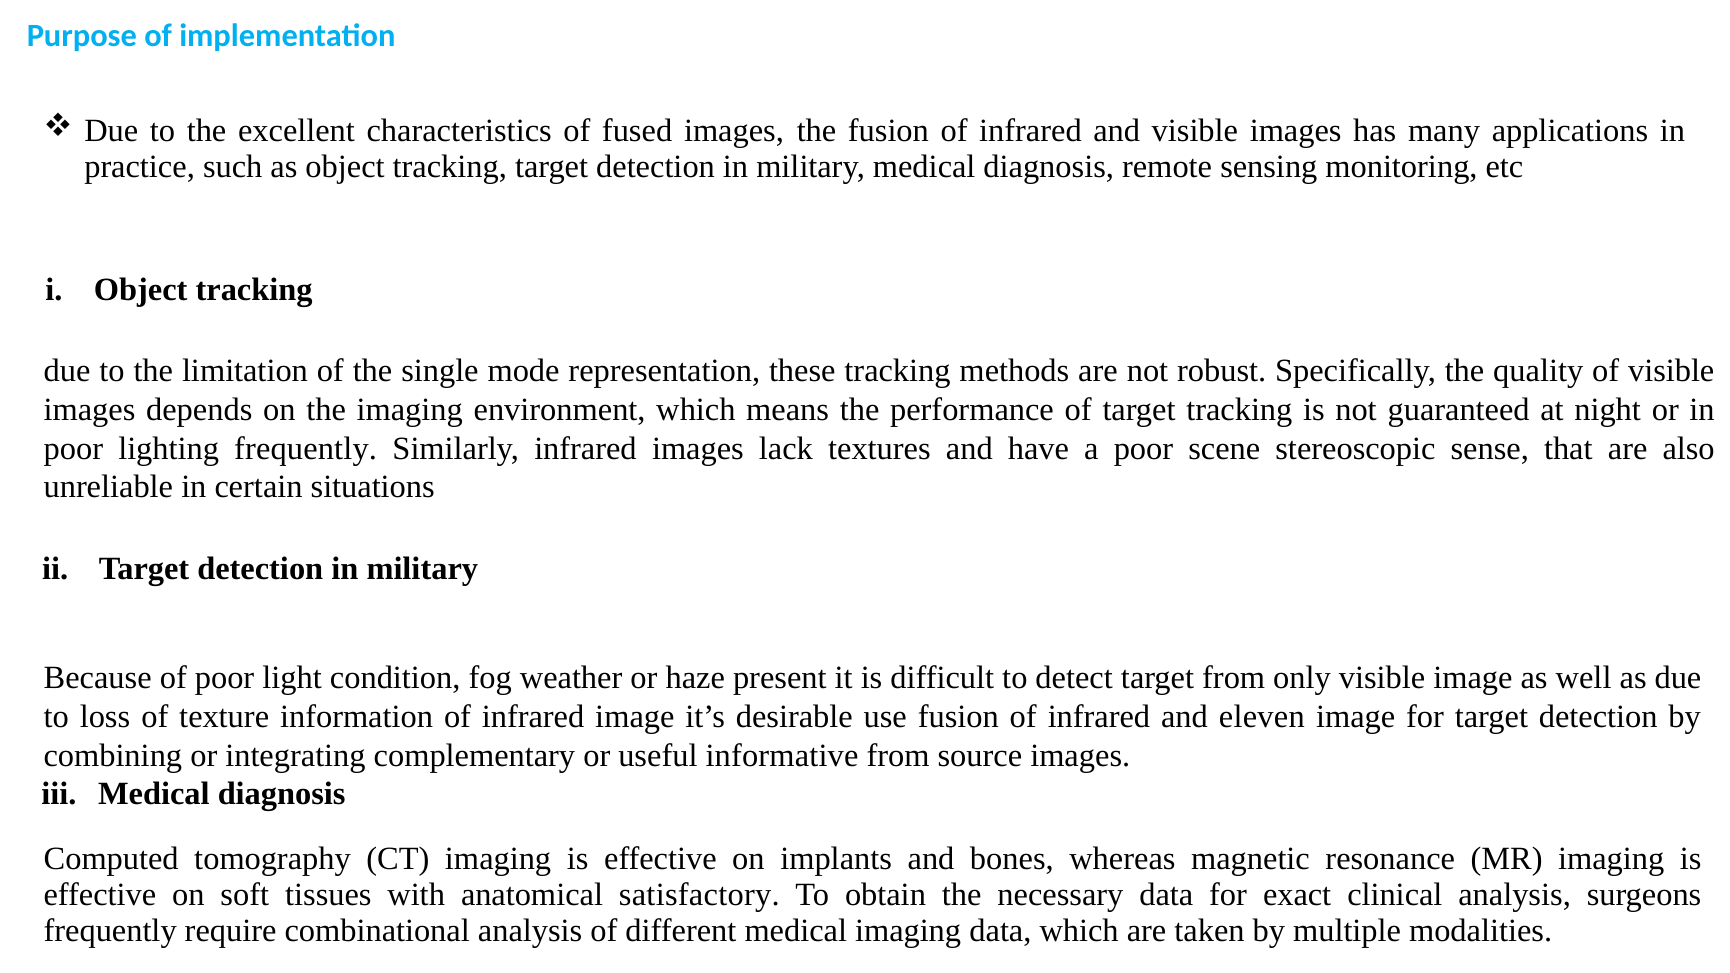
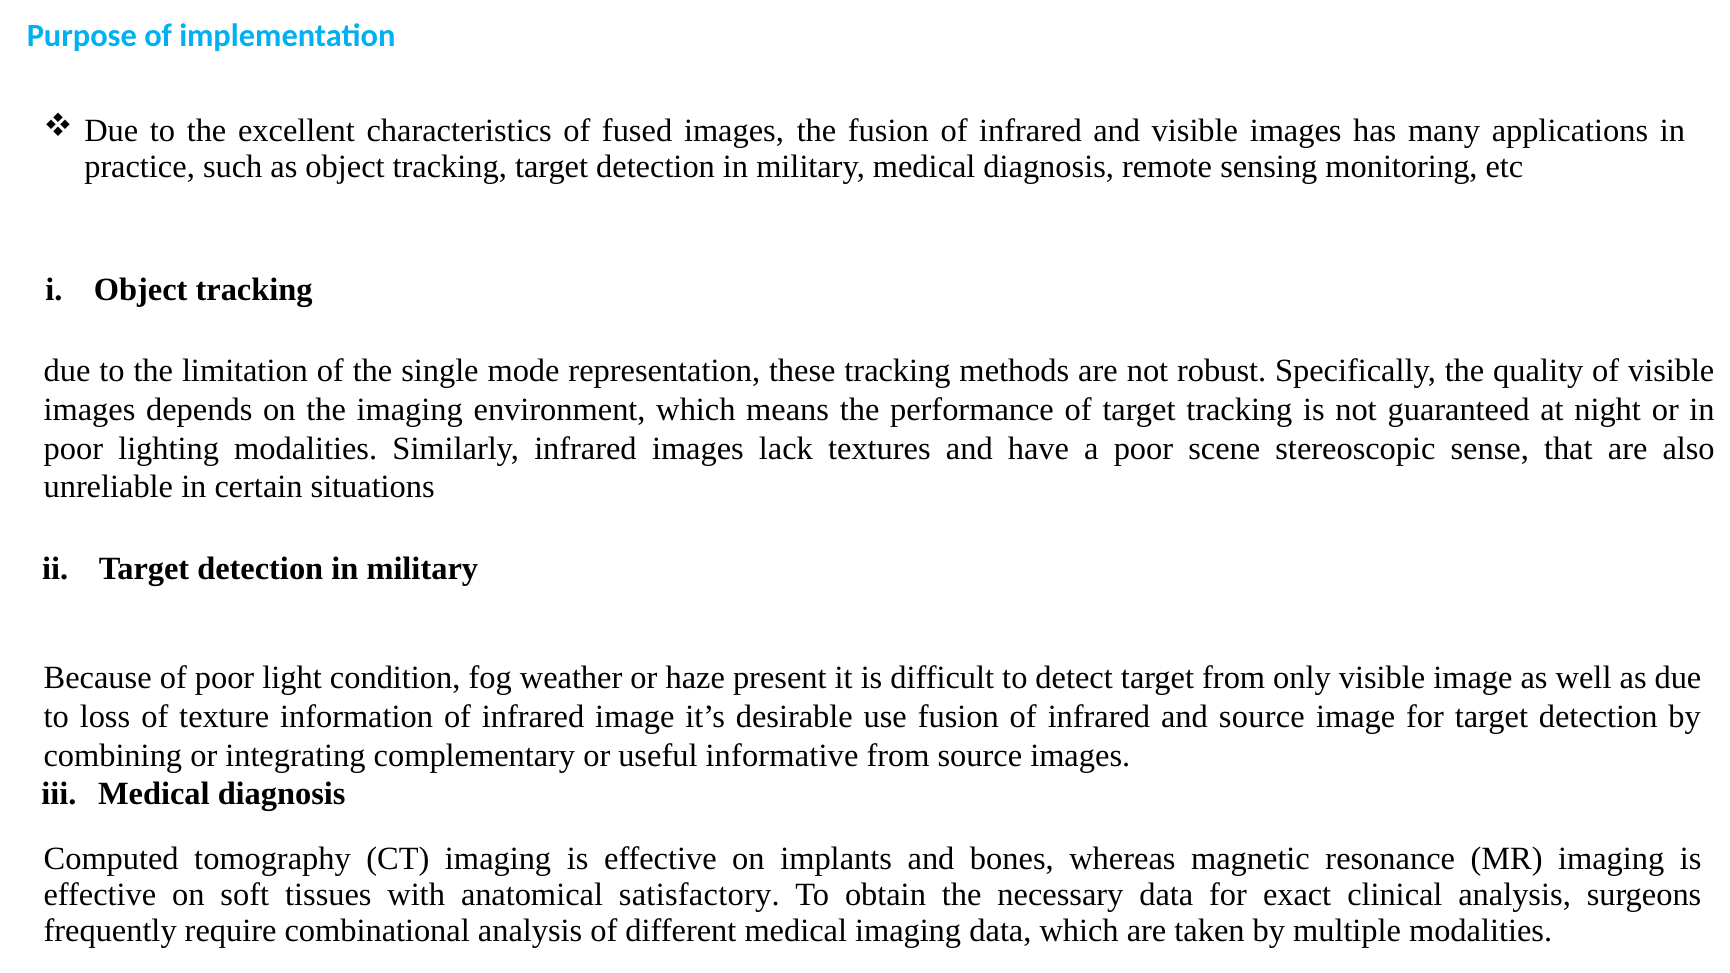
lighting frequently: frequently -> modalities (306, 448)
and eleven: eleven -> source (1262, 717)
